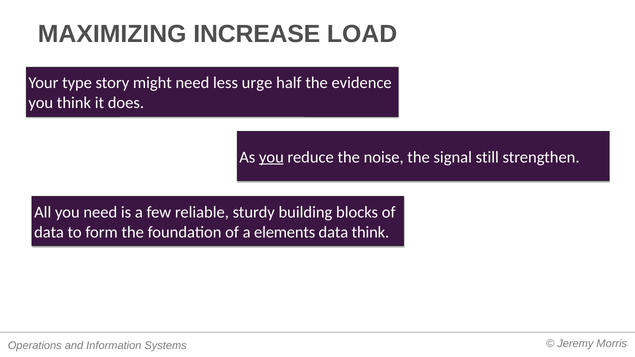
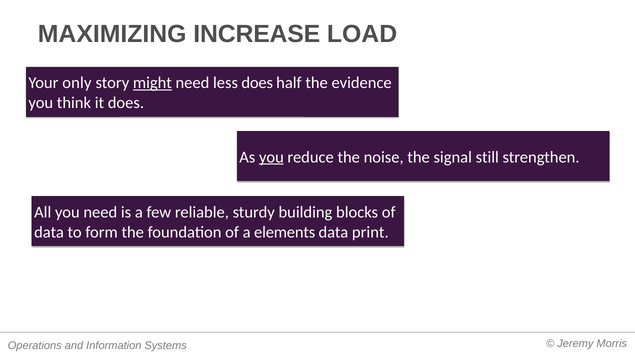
type: type -> only (77, 83)
might underline: none -> present (152, 83)
less urge: urge -> does (257, 83)
data think: think -> print (370, 232)
